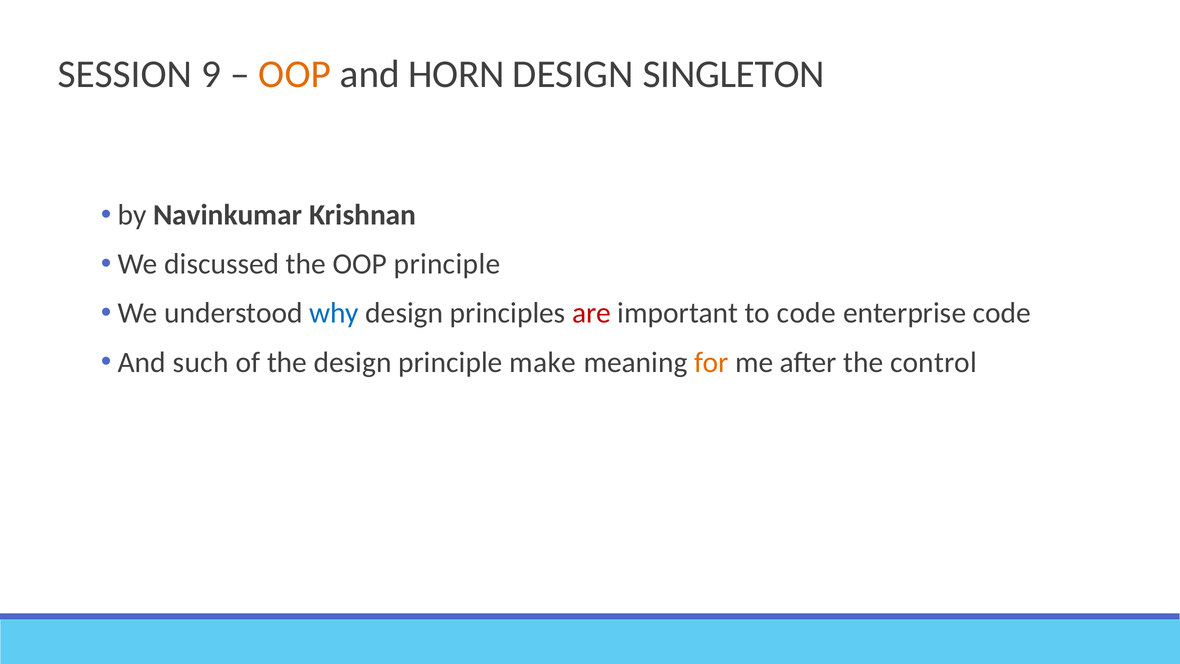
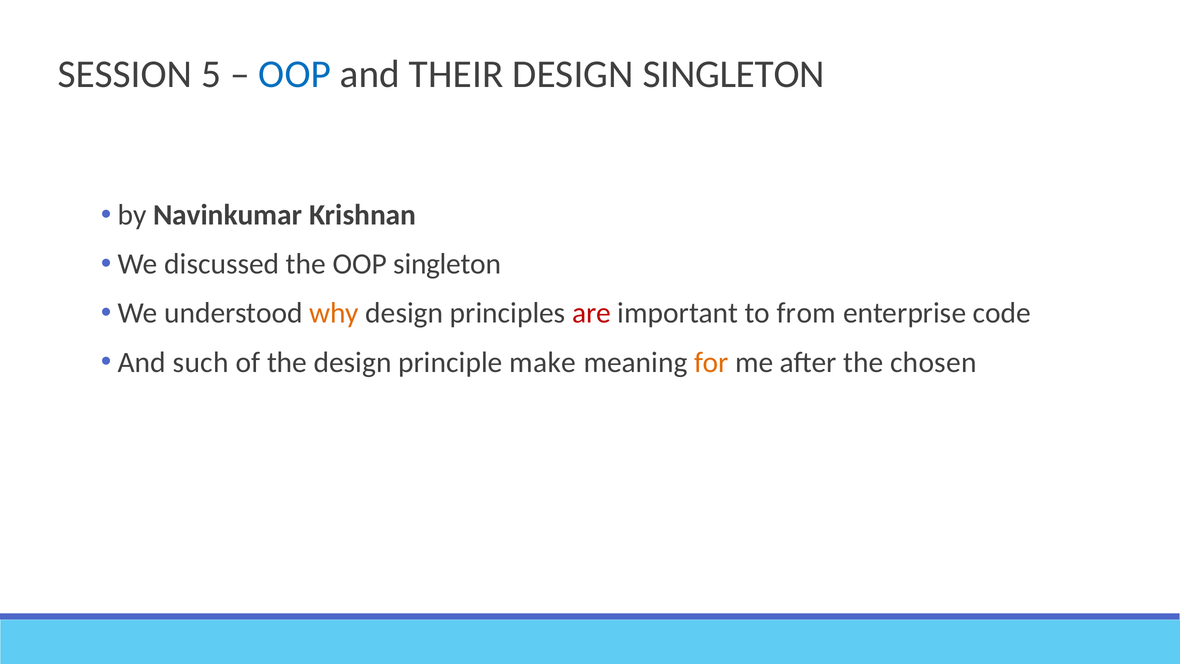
9: 9 -> 5 (211, 74)
OOP colour: orange -> blue (295, 74)
HORN: HORN -> THEIR (456, 74)
OOP principle: principle -> singleton (447, 264)
why colour: blue -> orange (334, 313)
to code: code -> from (806, 313)
control: control -> chosen (933, 362)
